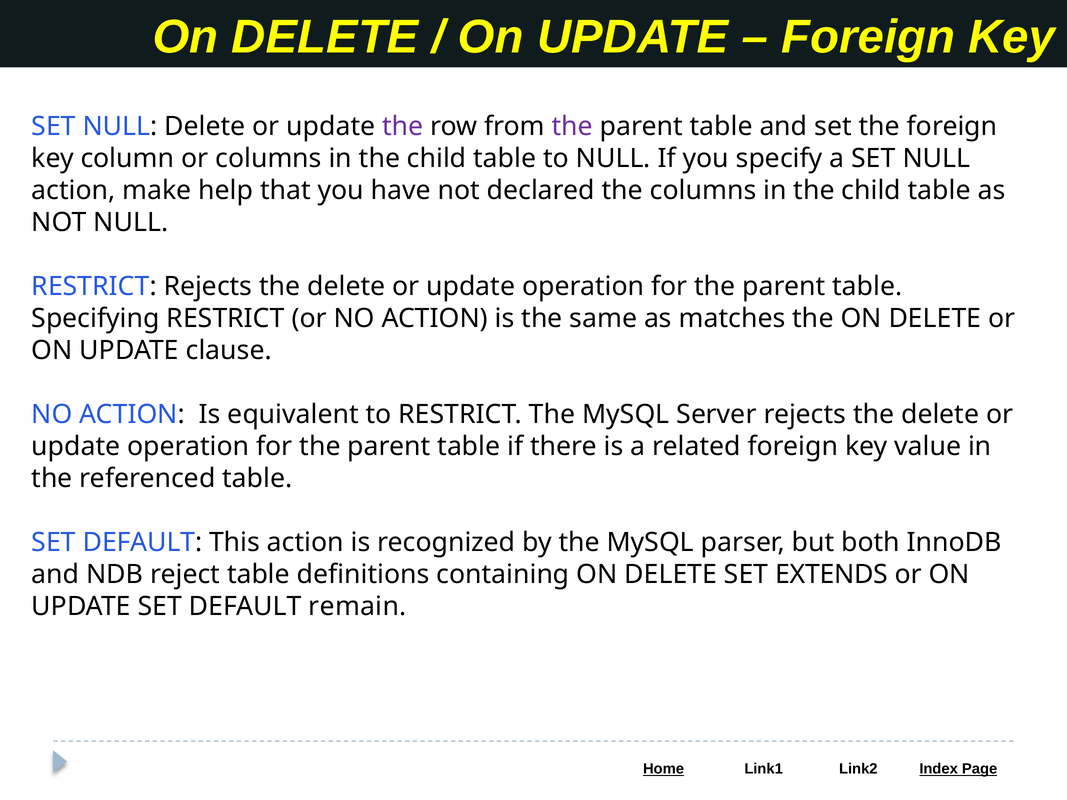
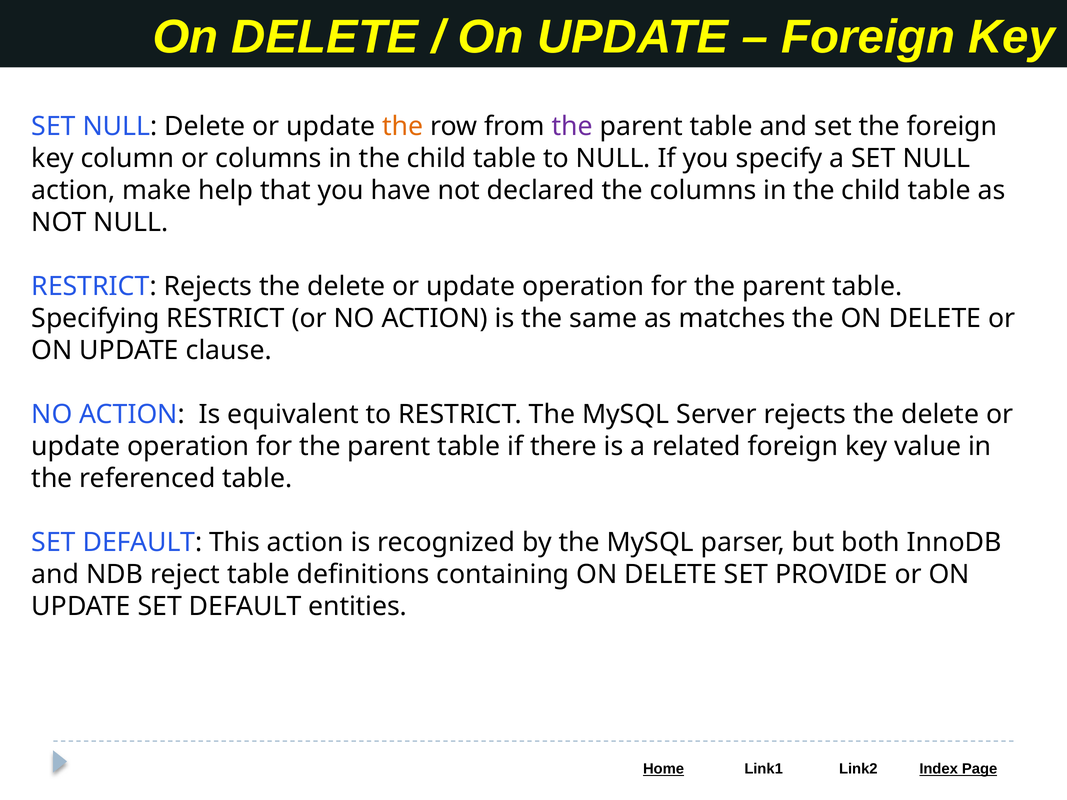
the colour: purple -> orange (403, 127)
EXTENDS: EXTENDS -> PROVIDE (831, 575)
remain: remain -> entities (358, 607)
